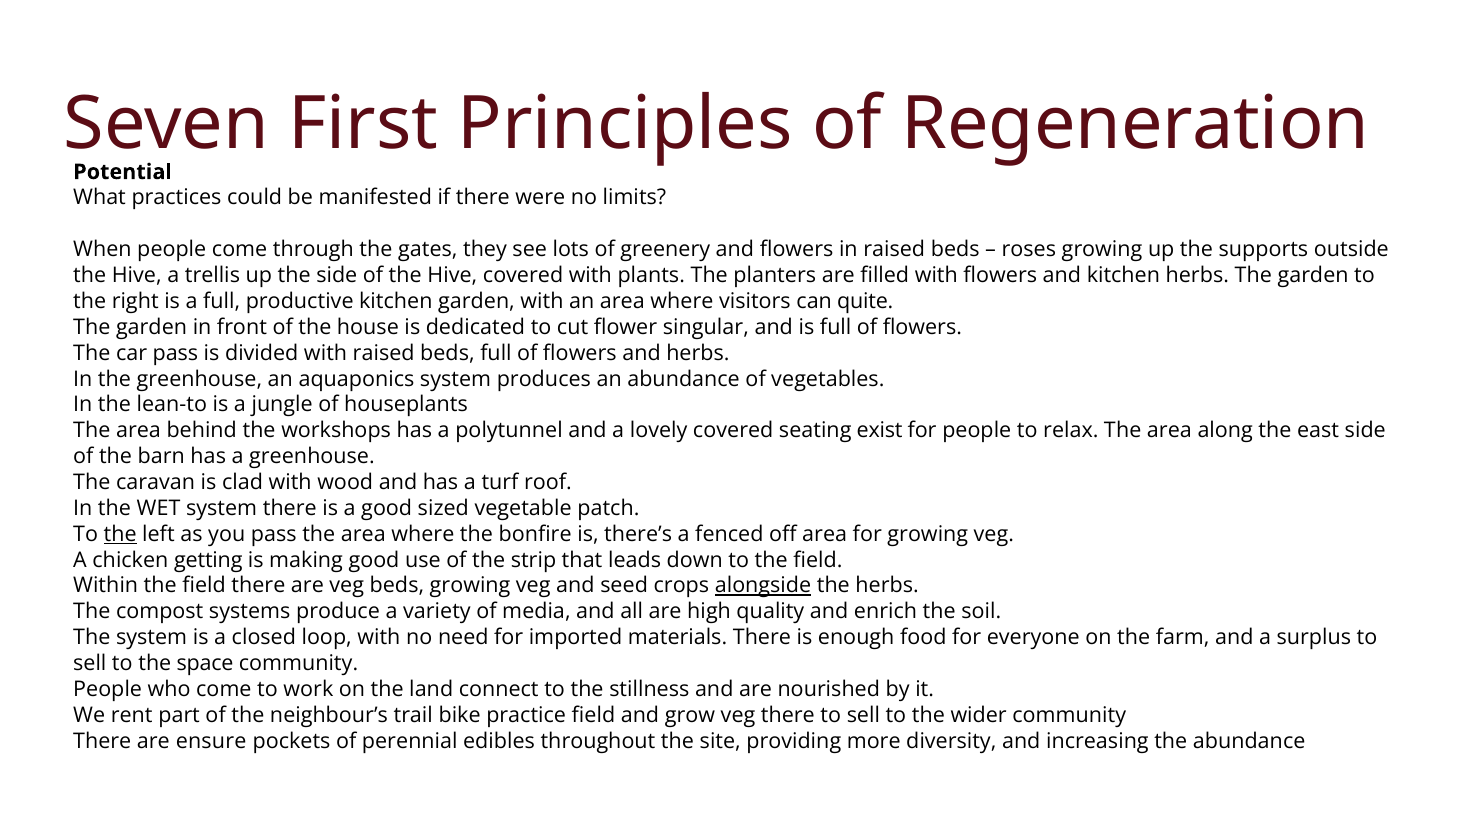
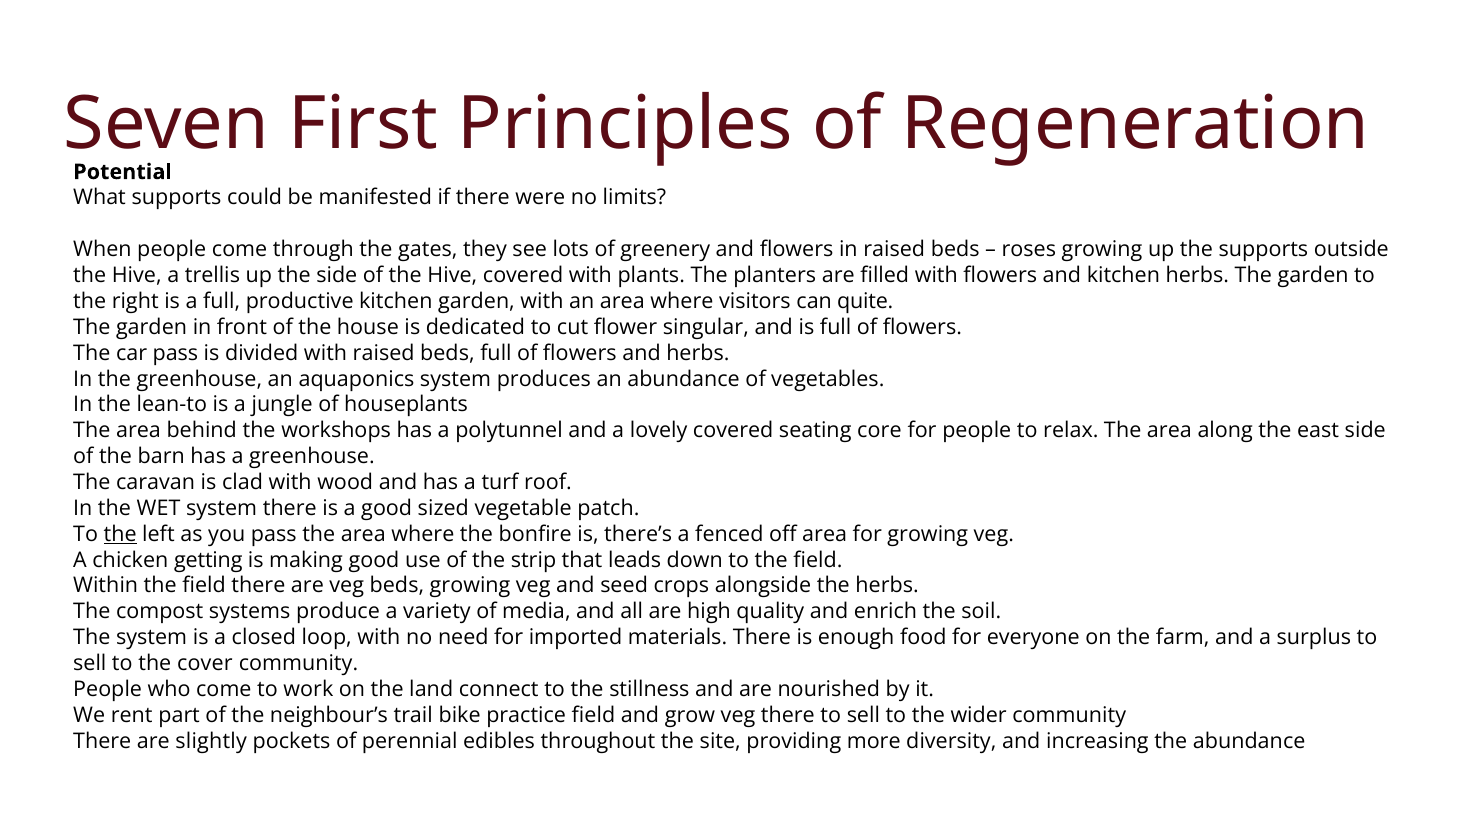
What practices: practices -> supports (176, 198)
exist: exist -> core (879, 431)
alongside underline: present -> none (763, 586)
space: space -> cover (205, 663)
ensure: ensure -> slightly (211, 741)
